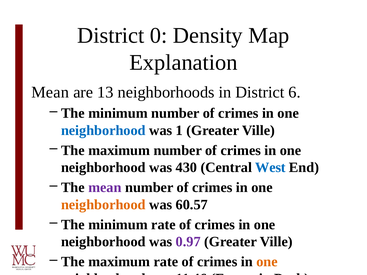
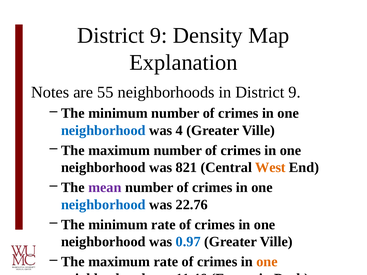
0: 0 -> 9 (159, 36)
Mean: Mean -> Notes (50, 92)
13: 13 -> 55 (105, 92)
in District 6: 6 -> 9 (295, 92)
1: 1 -> 4 (179, 130)
430: 430 -> 821 (186, 168)
West colour: blue -> orange (270, 168)
neighborhood colour: orange -> blue (103, 205)
60.57: 60.57 -> 22.76 (192, 205)
0.97 colour: purple -> blue (188, 242)
